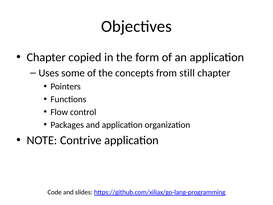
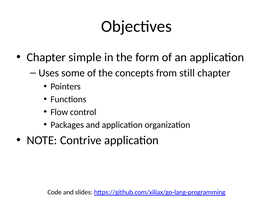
copied: copied -> simple (85, 57)
